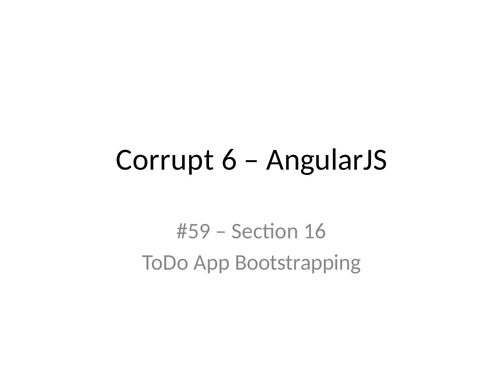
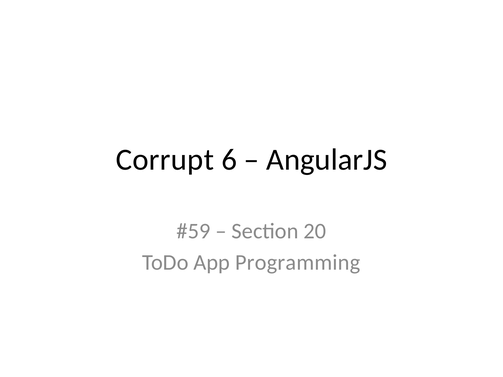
16: 16 -> 20 (315, 231)
Bootstrapping: Bootstrapping -> Programming (298, 263)
